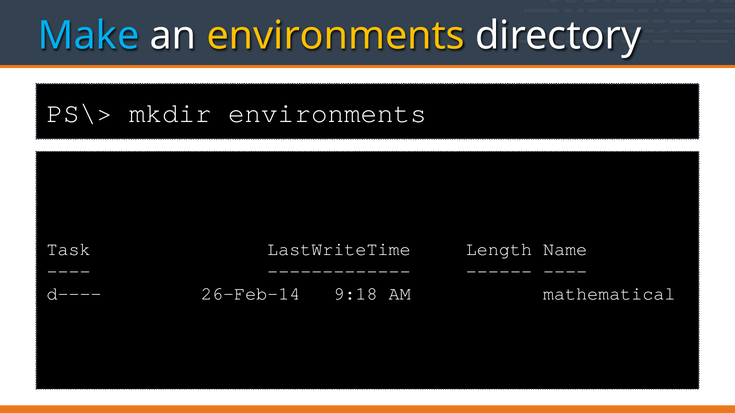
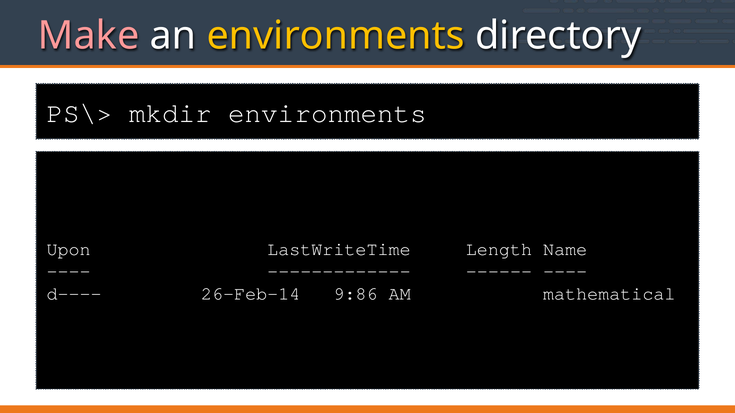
Make colour: light blue -> pink (89, 36)
Task: Task -> Upon (69, 250)
9:18: 9:18 -> 9:86 (355, 294)
